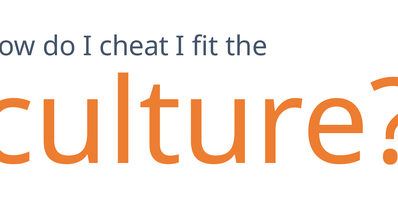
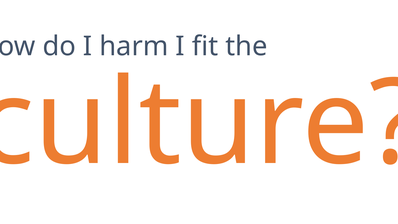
cheat: cheat -> harm (134, 46)
